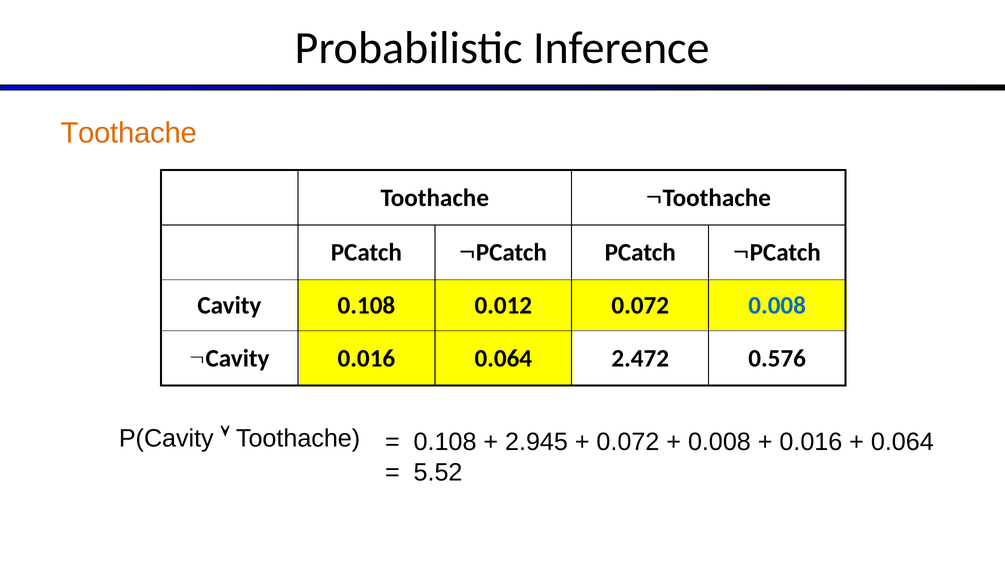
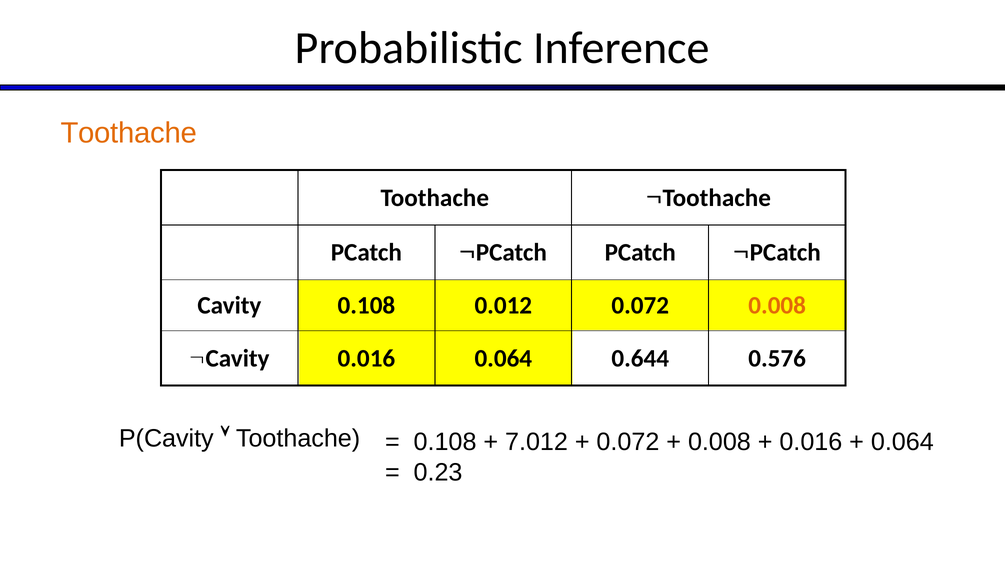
0.008 colour: blue -> orange (777, 306)
2.472: 2.472 -> 0.644 (640, 359)
2.945: 2.945 -> 7.012 (536, 442)
5.52: 5.52 -> 0.23 (438, 473)
